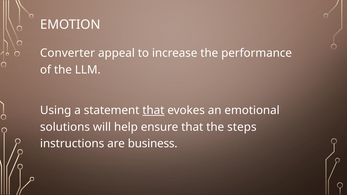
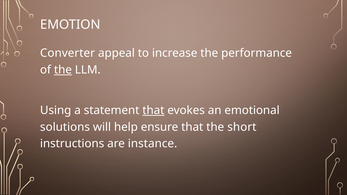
the underline: none -> present (63, 70)
steps: steps -> short (242, 127)
business: business -> instance (153, 144)
